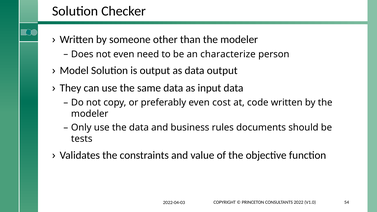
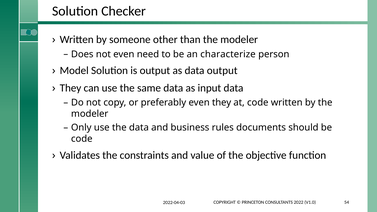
even cost: cost -> they (222, 103)
tests: tests -> code (82, 139)
